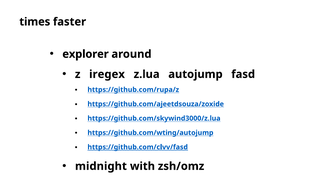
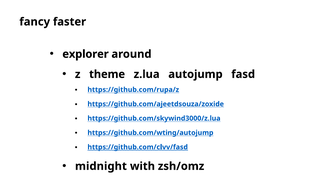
times: times -> fancy (35, 22)
iregex: iregex -> theme (107, 74)
